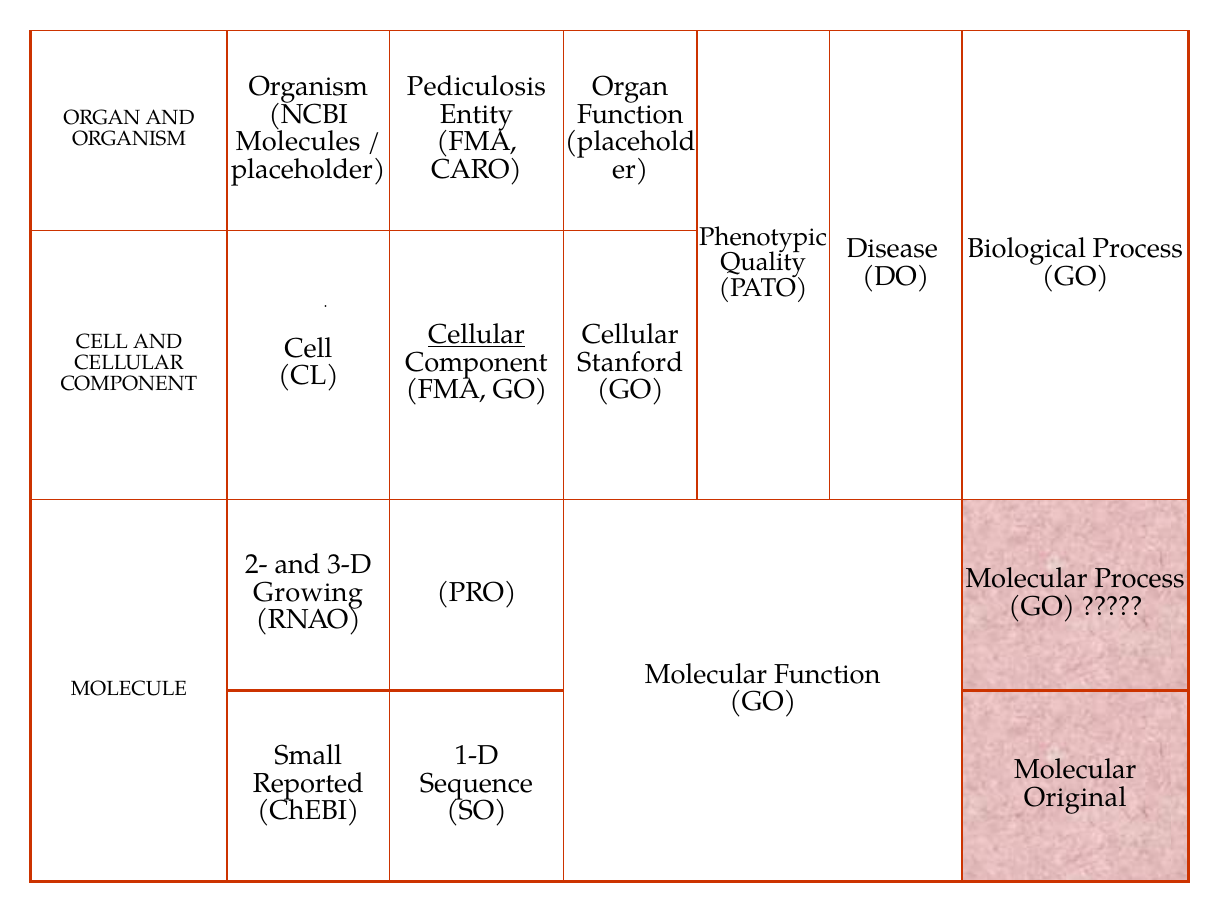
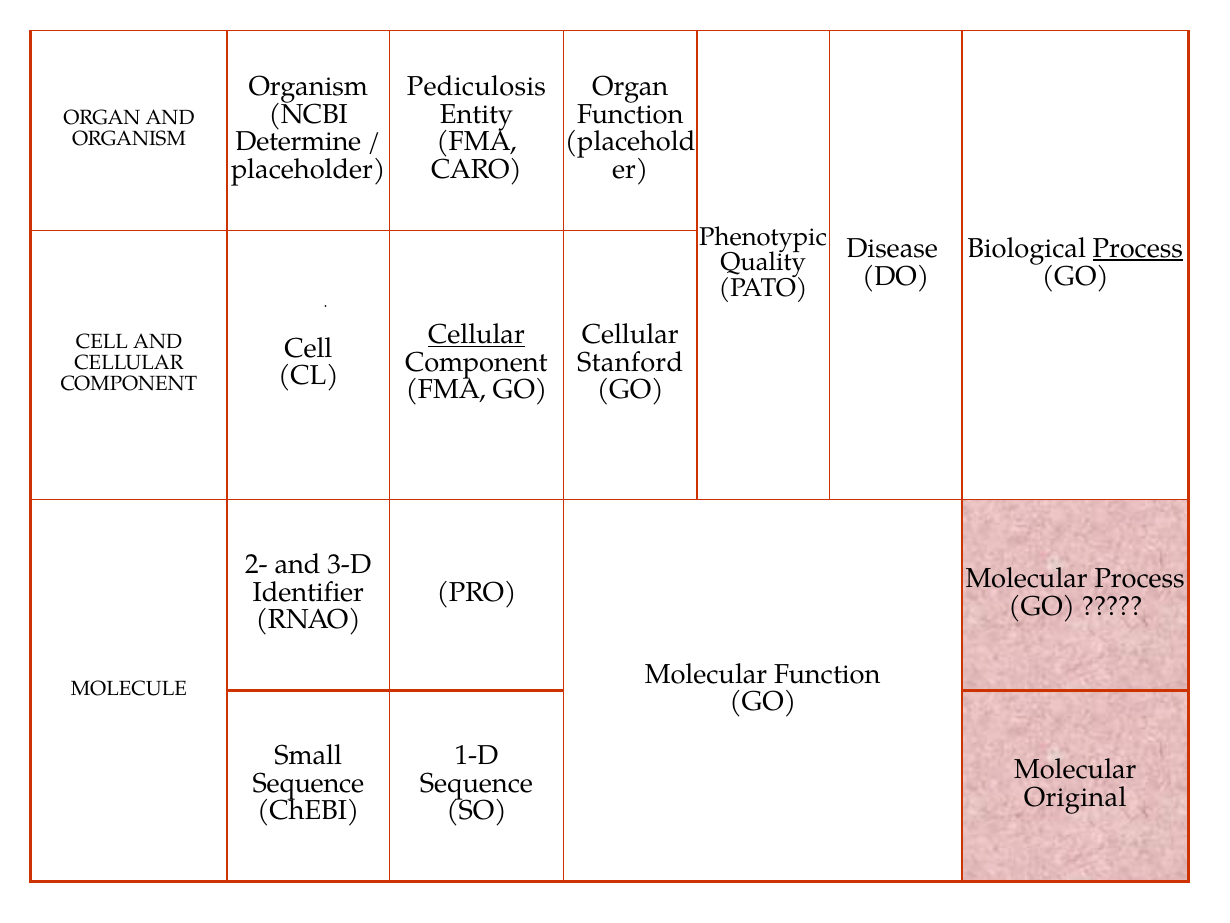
Molecules: Molecules -> Determine (298, 141)
Process underline: none -> present (1138, 248)
Growing: Growing -> Identifier (308, 592)
Reported: Reported -> Sequence (308, 783)
